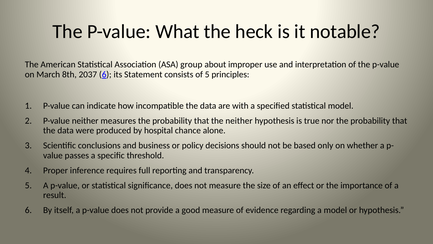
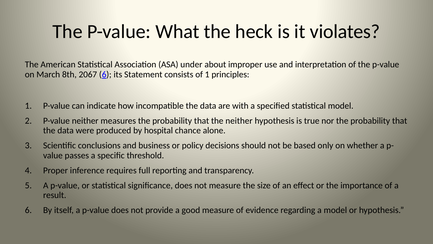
notable: notable -> violates (345, 31)
group: group -> under (191, 65)
2037: 2037 -> 2067 (88, 74)
of 5: 5 -> 1 (207, 74)
